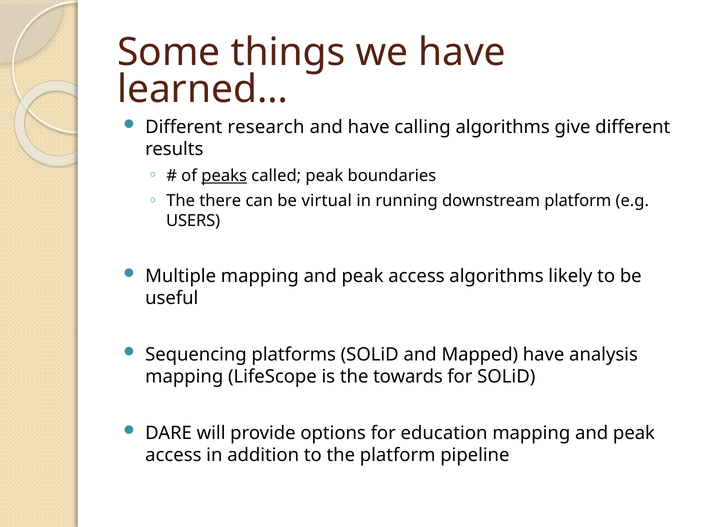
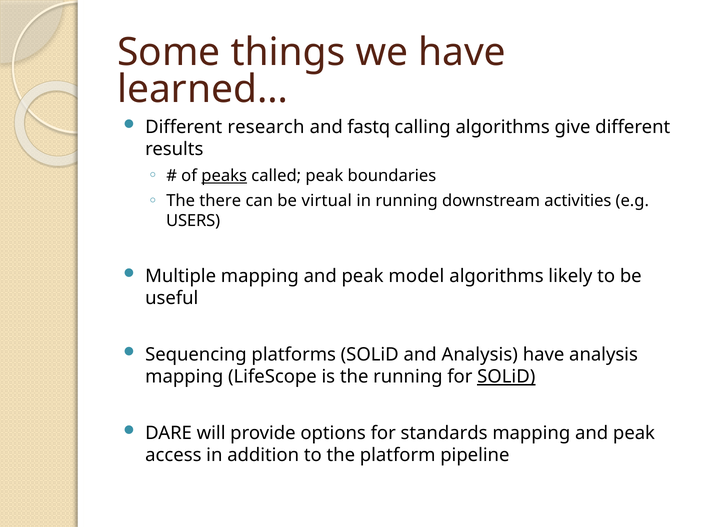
and have: have -> fastq (369, 127)
downstream platform: platform -> activities (578, 201)
access: access -> model (416, 276)
and Mapped: Mapped -> Analysis (480, 354)
the towards: towards -> running (408, 376)
SOLiD underline: none -> present (506, 376)
education: education -> standards (444, 433)
